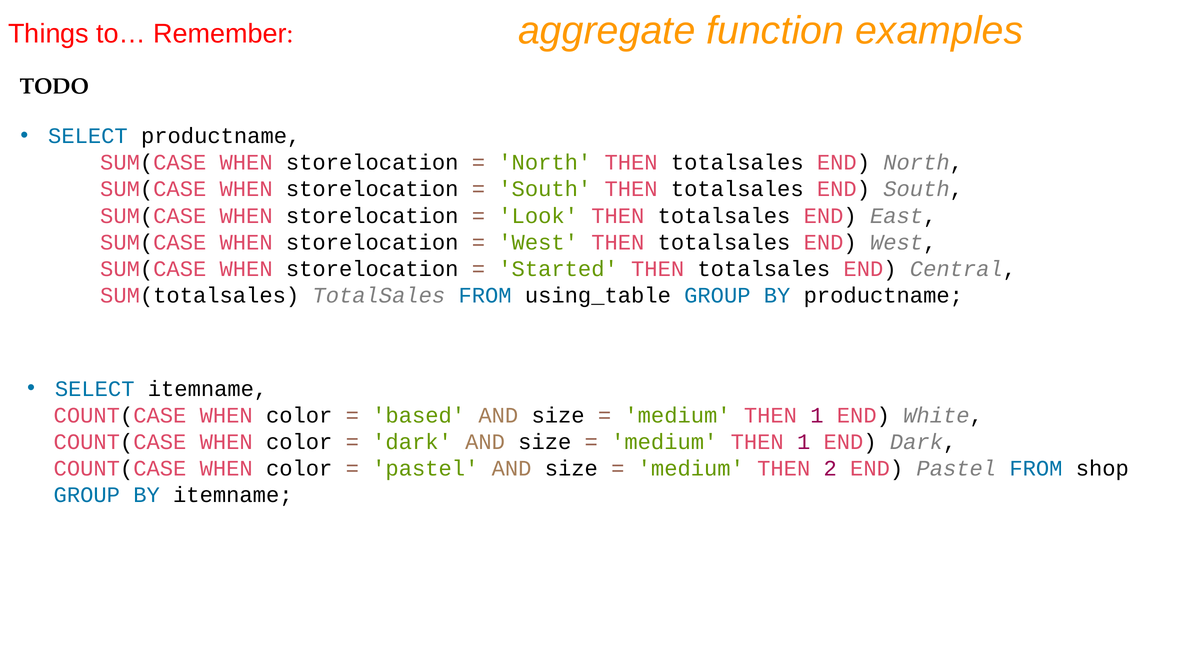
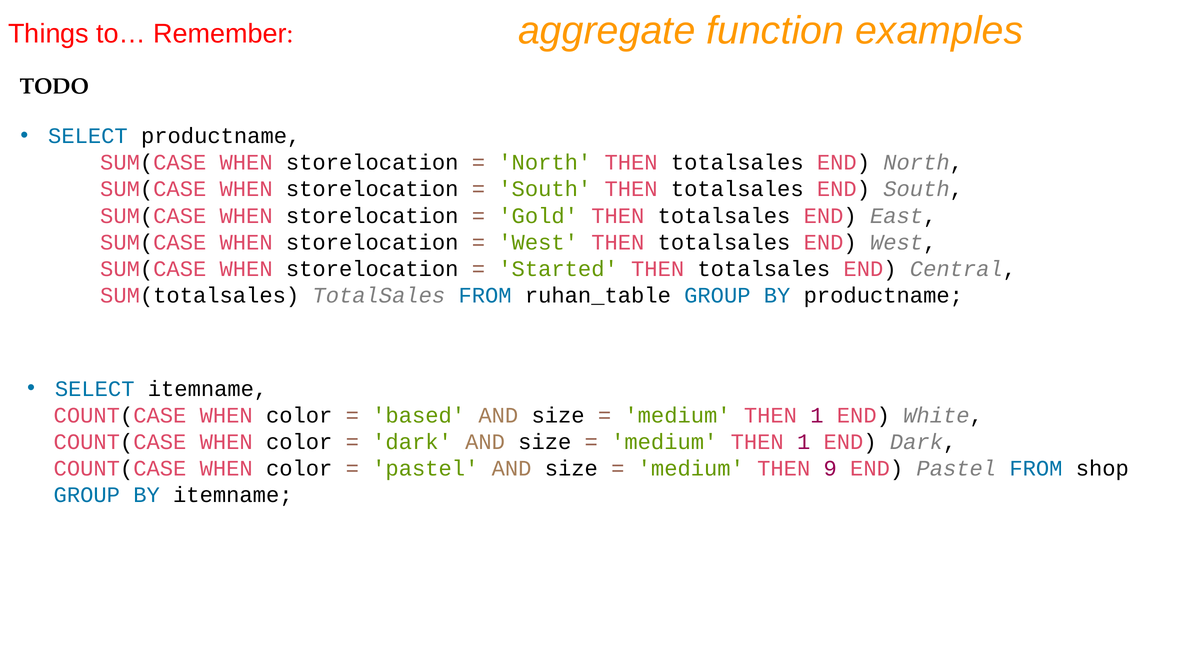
Look: Look -> Gold (538, 216)
using_table: using_table -> ruhan_table (598, 295)
2: 2 -> 9 (830, 468)
